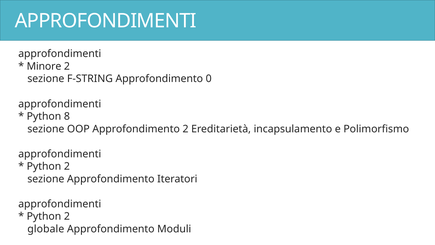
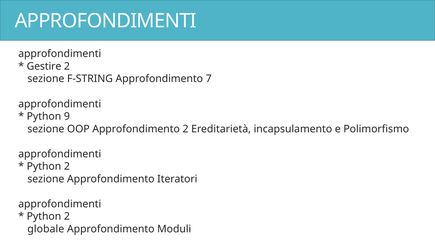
Minore: Minore -> Gestire (44, 66)
0: 0 -> 7 (209, 79)
8: 8 -> 9 (67, 116)
